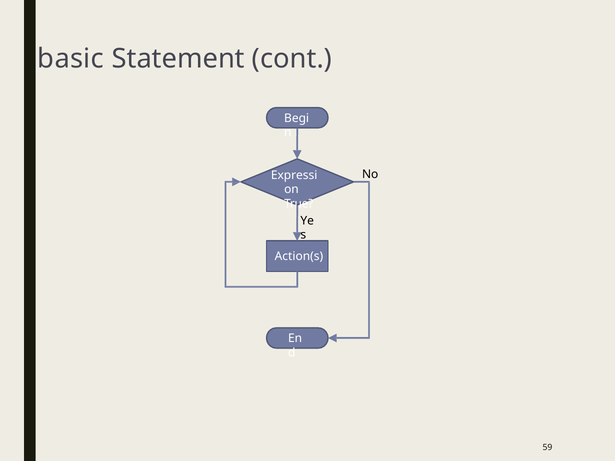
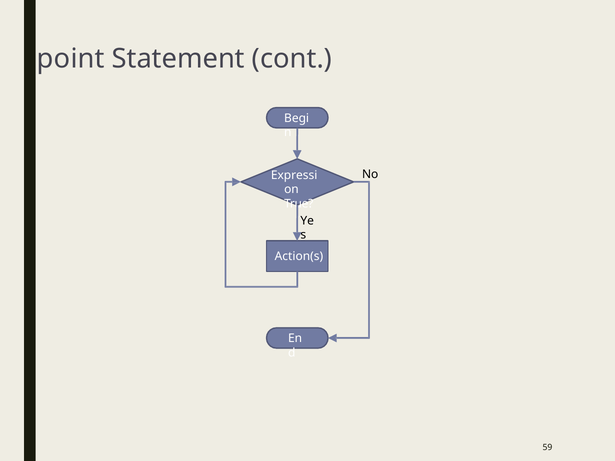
basic: basic -> point (71, 59)
